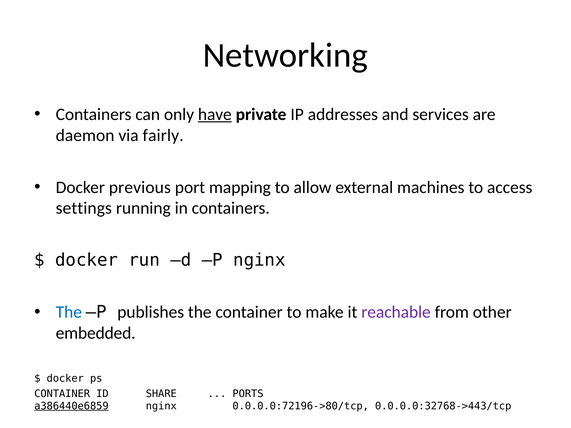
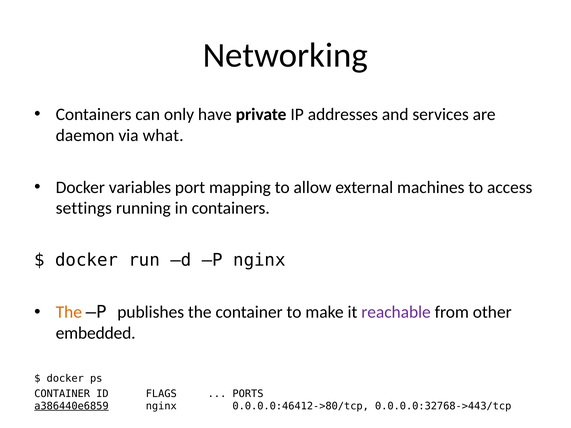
have underline: present -> none (215, 114)
fairly: fairly -> what (163, 135)
previous: previous -> variables (140, 187)
The colour: blue -> orange (69, 312)
SHARE: SHARE -> FLAGS (161, 394)
0.0.0.0:72196->80/tcp: 0.0.0.0:72196->80/tcp -> 0.0.0.0:46412->80/tcp (301, 406)
